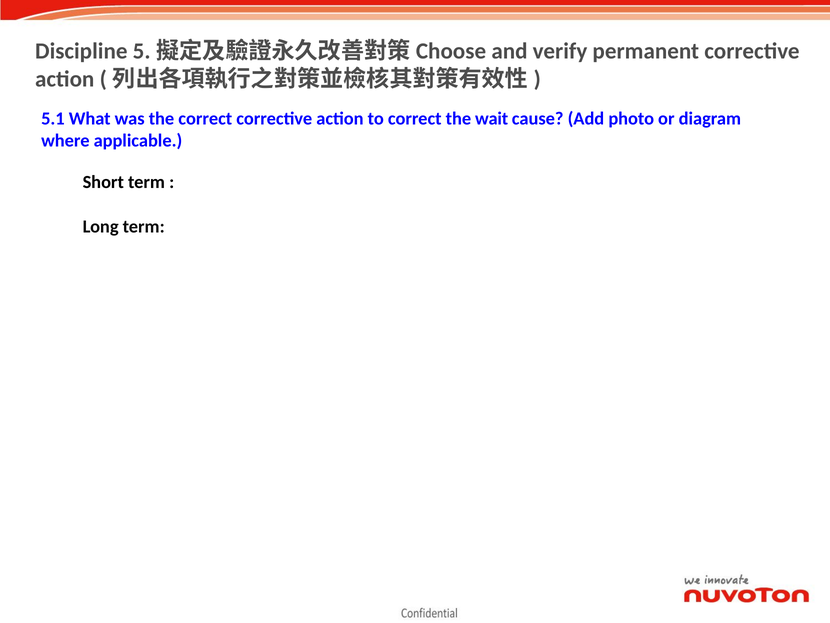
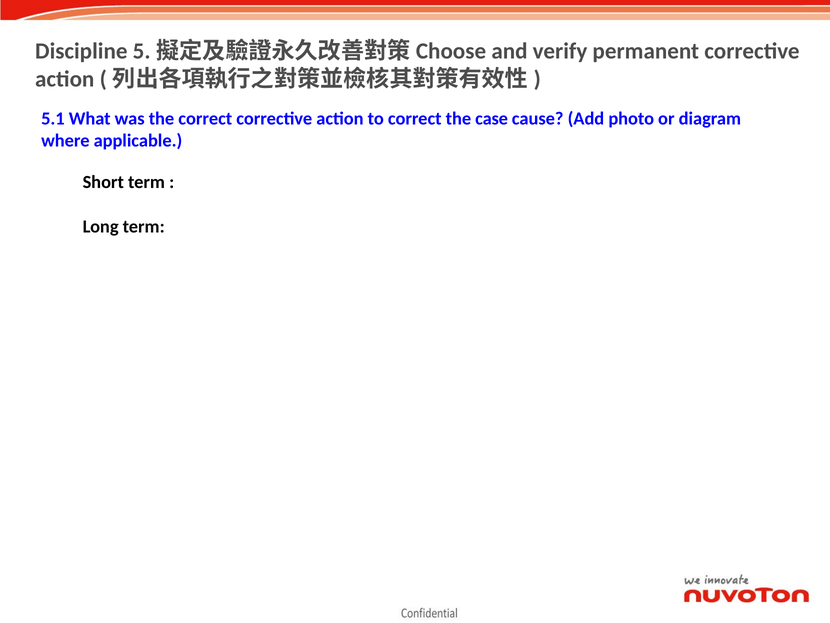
wait: wait -> case (492, 119)
